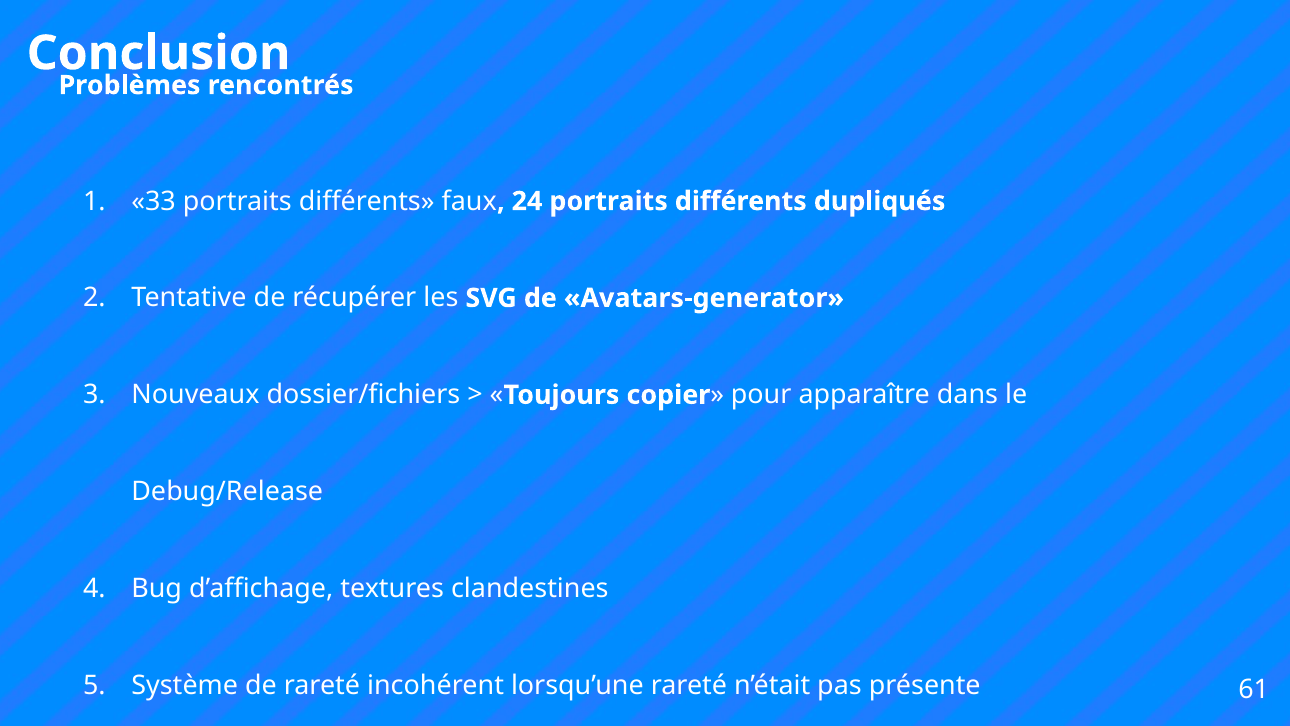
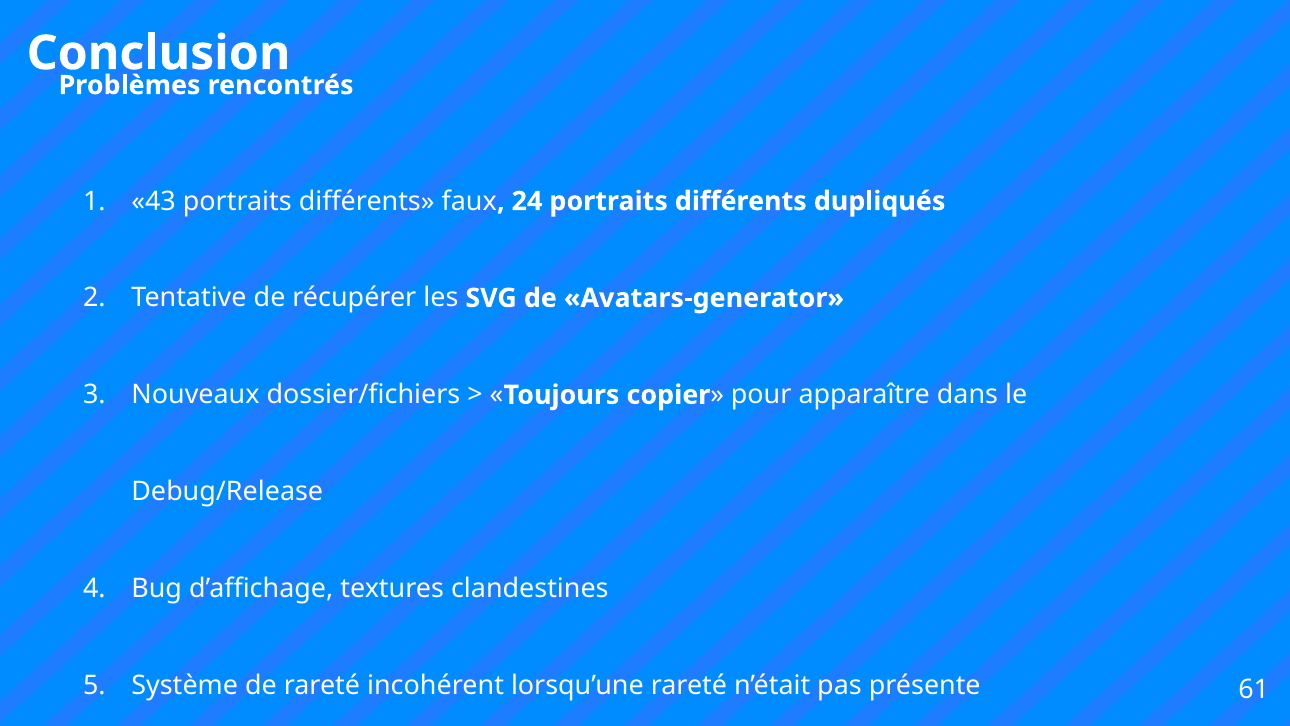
33: 33 -> 43 (154, 201)
